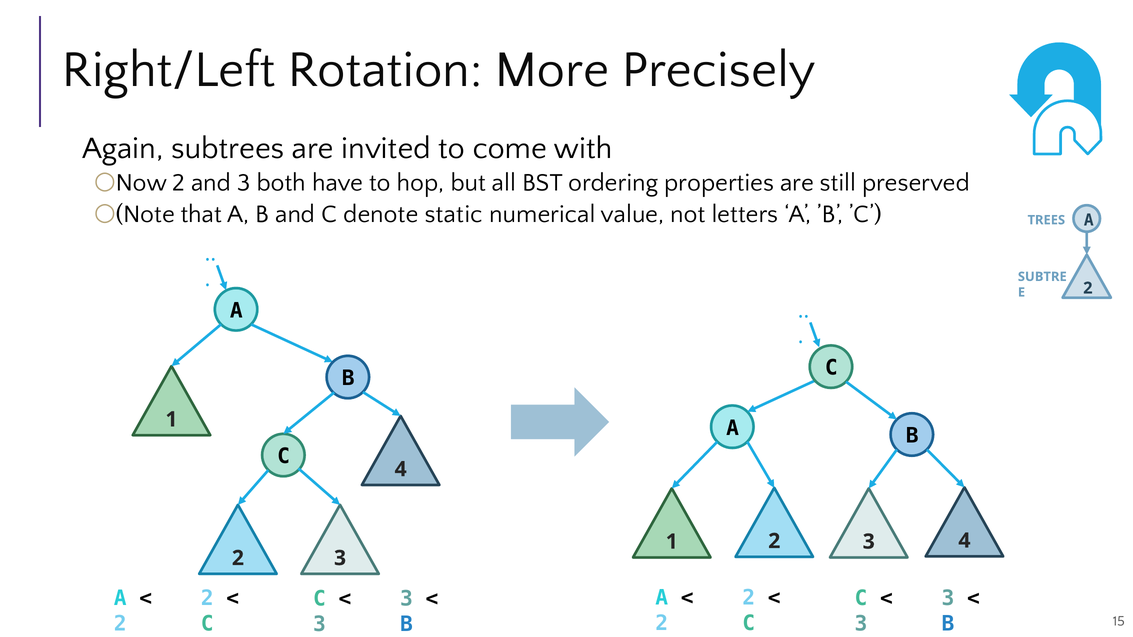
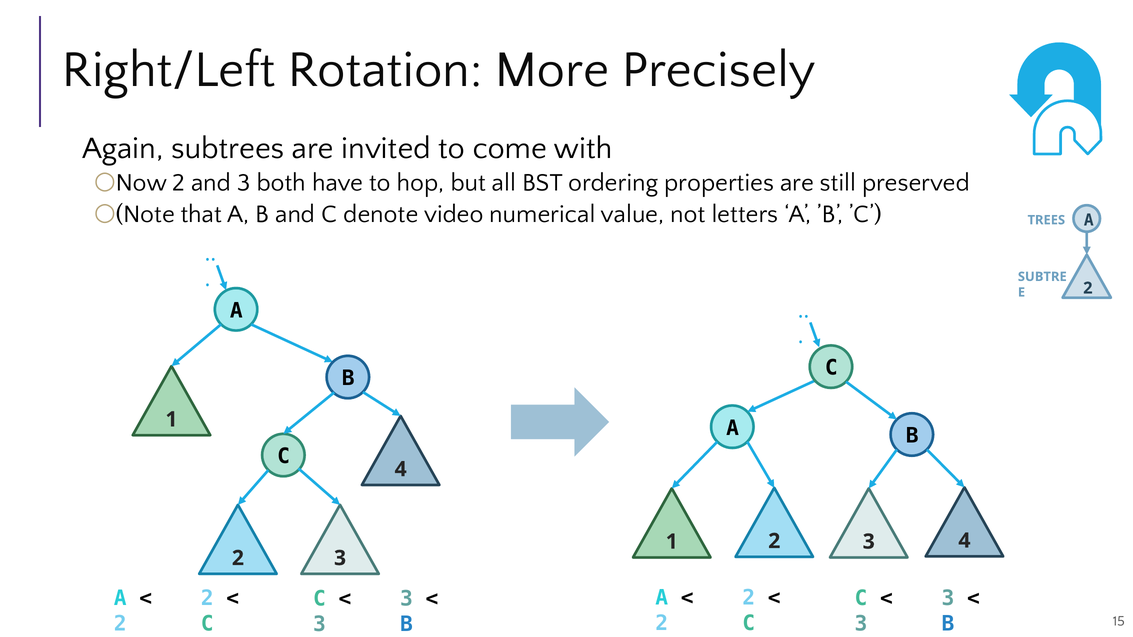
static: static -> video (454, 214)
